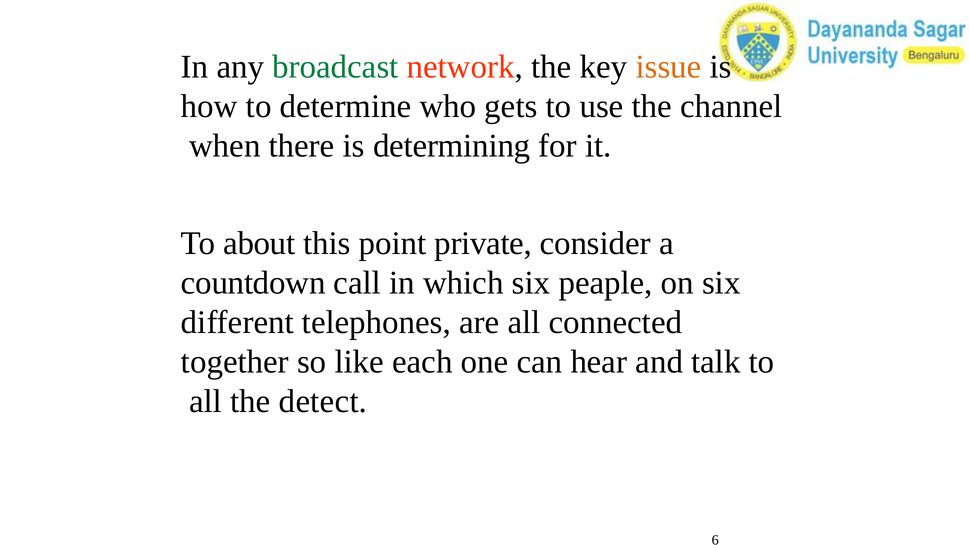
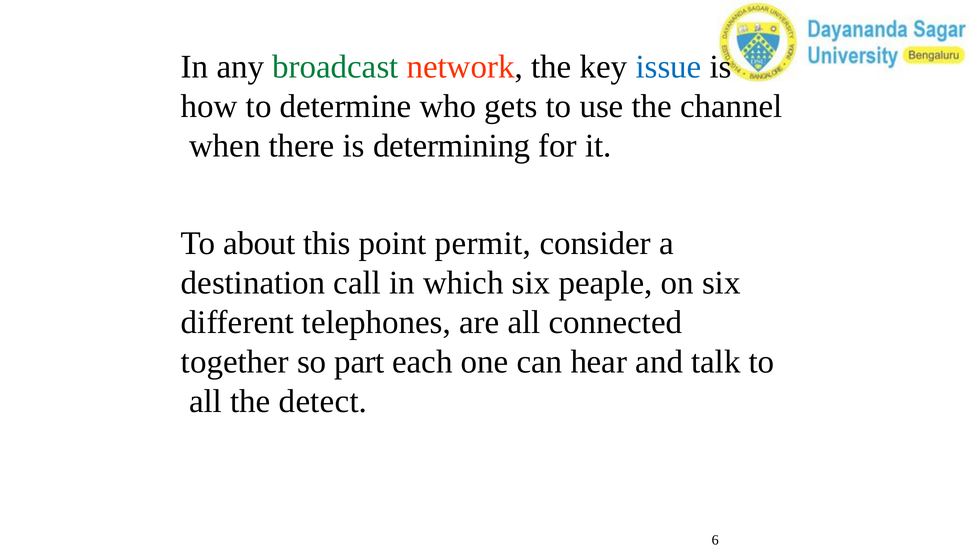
issue colour: orange -> blue (668, 67)
private: private -> permit (483, 243)
countdown: countdown -> destination (253, 283)
like: like -> part (359, 362)
